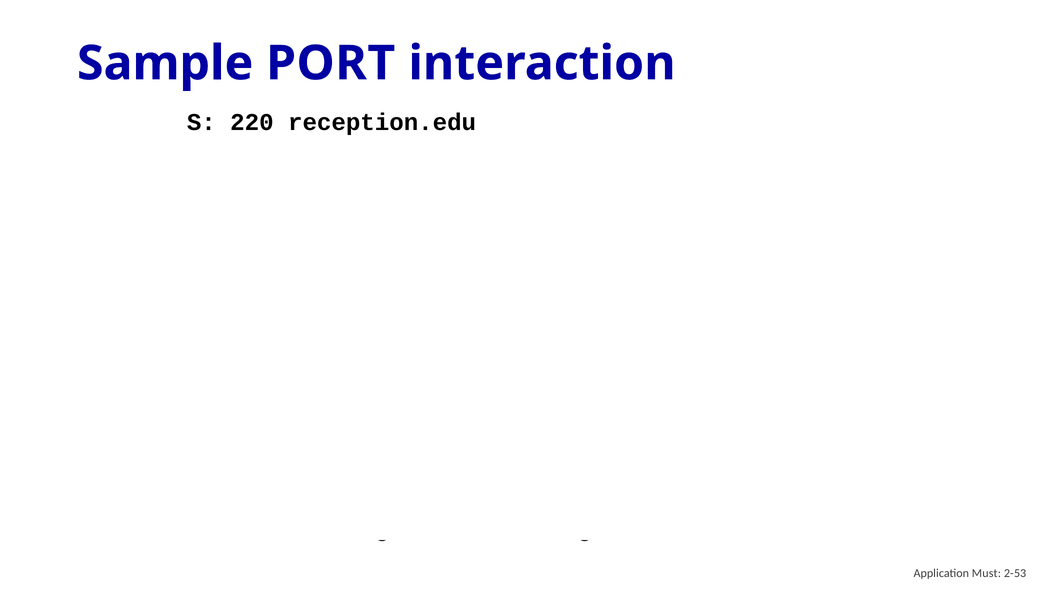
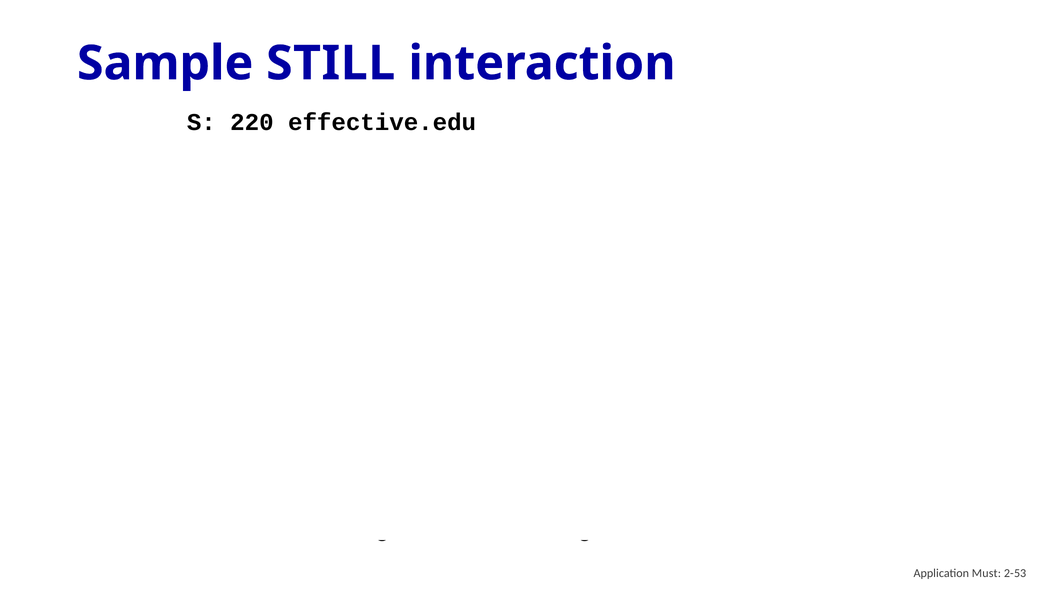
PORT: PORT -> STILL (331, 63)
reception.edu: reception.edu -> effective.edu (382, 122)
